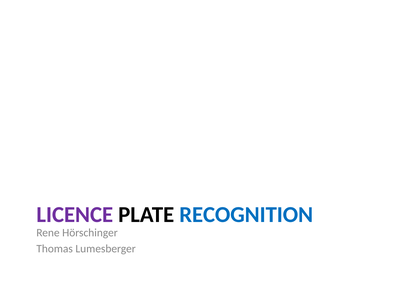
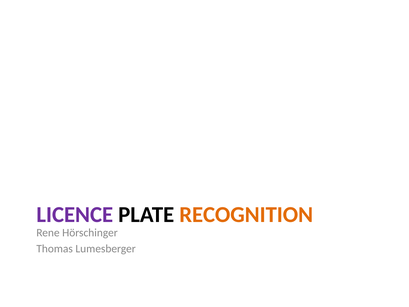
RECOGNITION colour: blue -> orange (246, 214)
